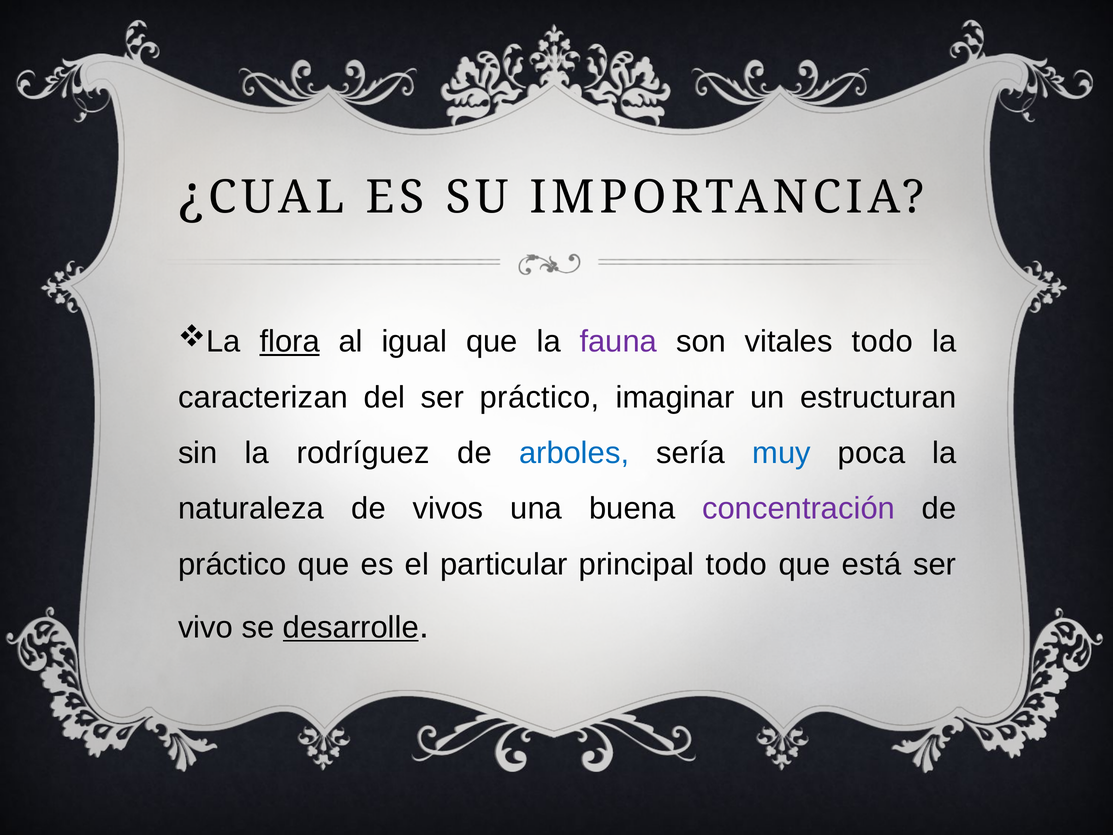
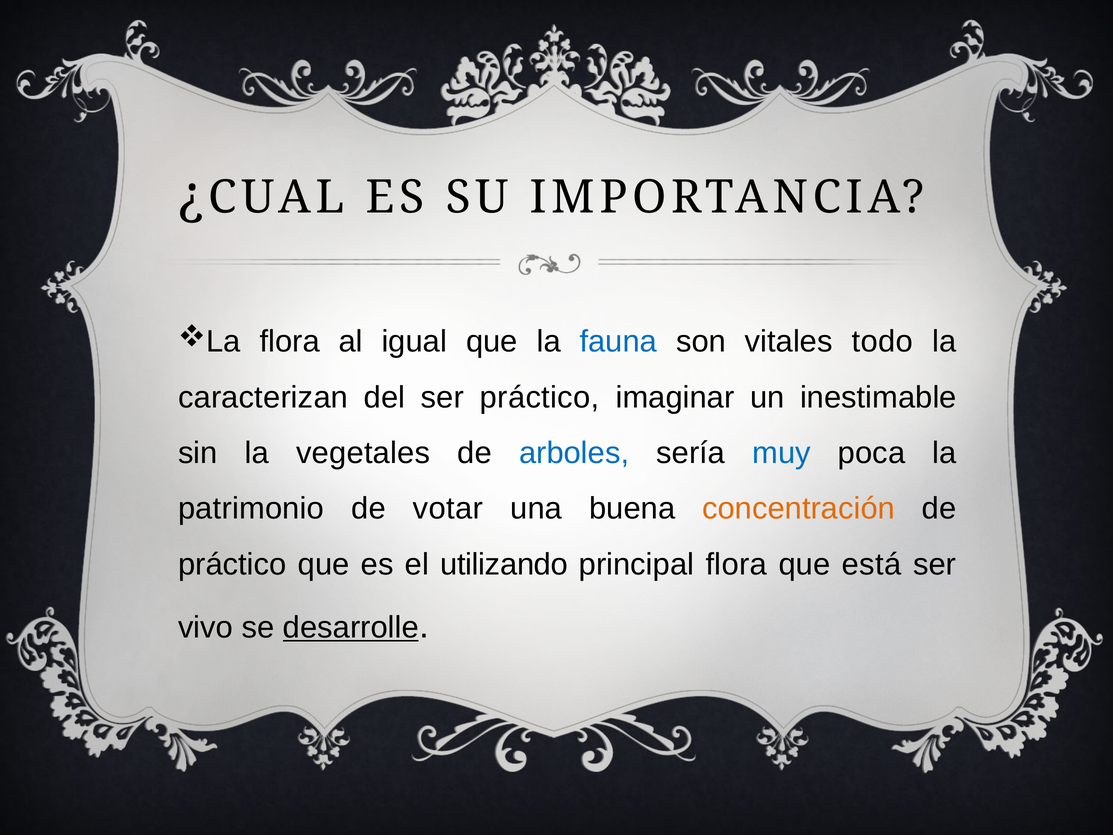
flora underline: present -> none (290, 342)
fauna colour: purple -> blue (618, 342)
estructuran: estructuran -> inestimable (878, 397)
rodríguez: rodríguez -> vegetales (363, 453)
naturaleza: naturaleza -> patrimonio (251, 509)
vivos: vivos -> votar (448, 509)
concentración colour: purple -> orange (799, 509)
particular: particular -> utilizando (504, 564)
principal todo: todo -> flora (736, 564)
